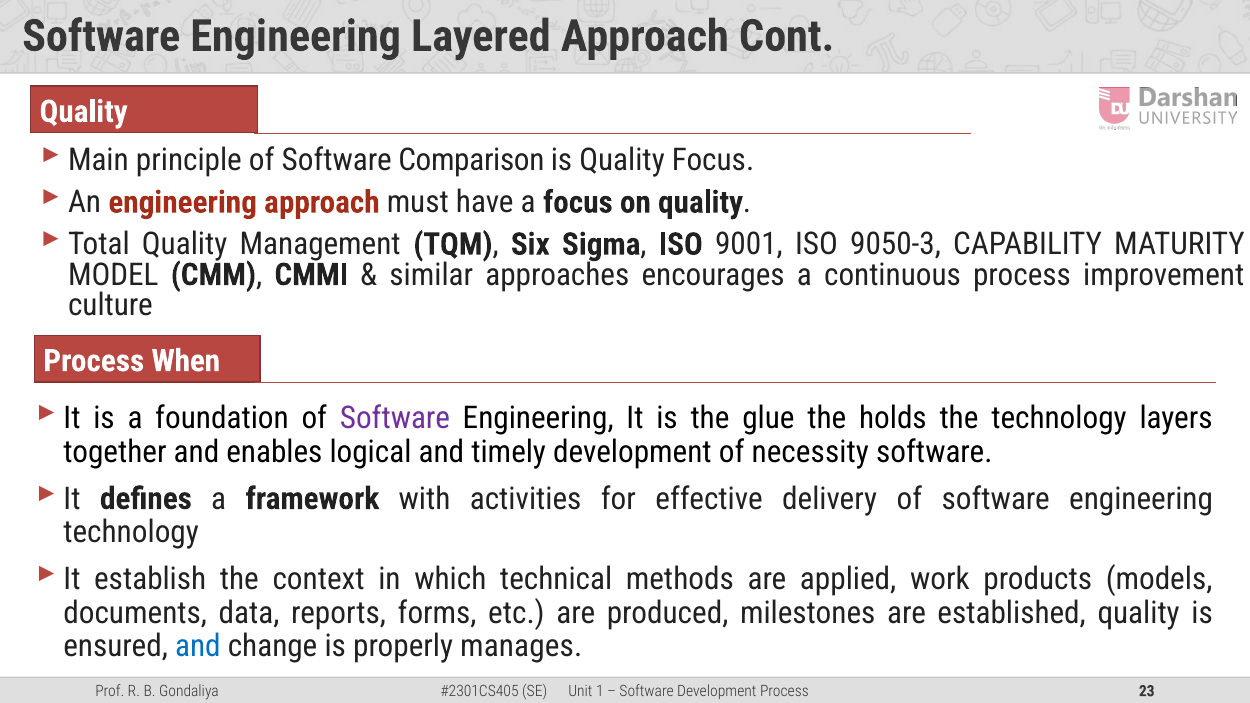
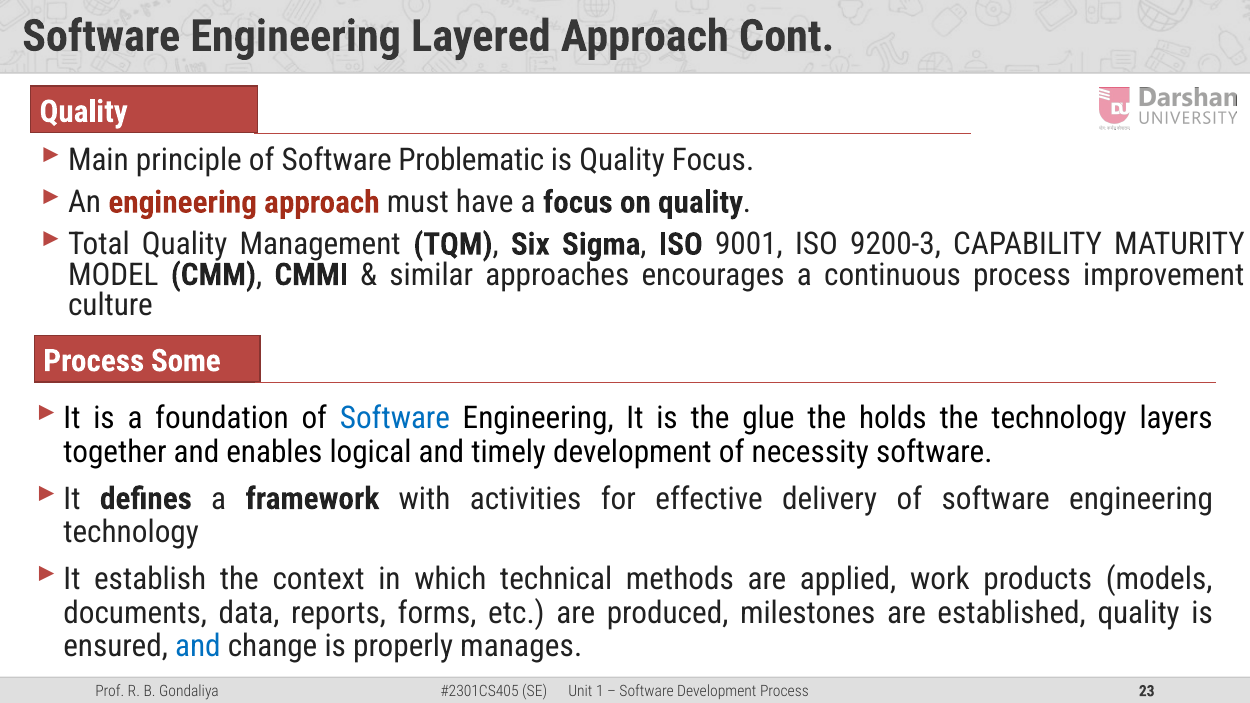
Comparison: Comparison -> Problematic (471, 160)
9050-3: 9050-3 -> 9200-3 (896, 244)
When: When -> Some (186, 361)
Software colour: purple -> blue (395, 418)
